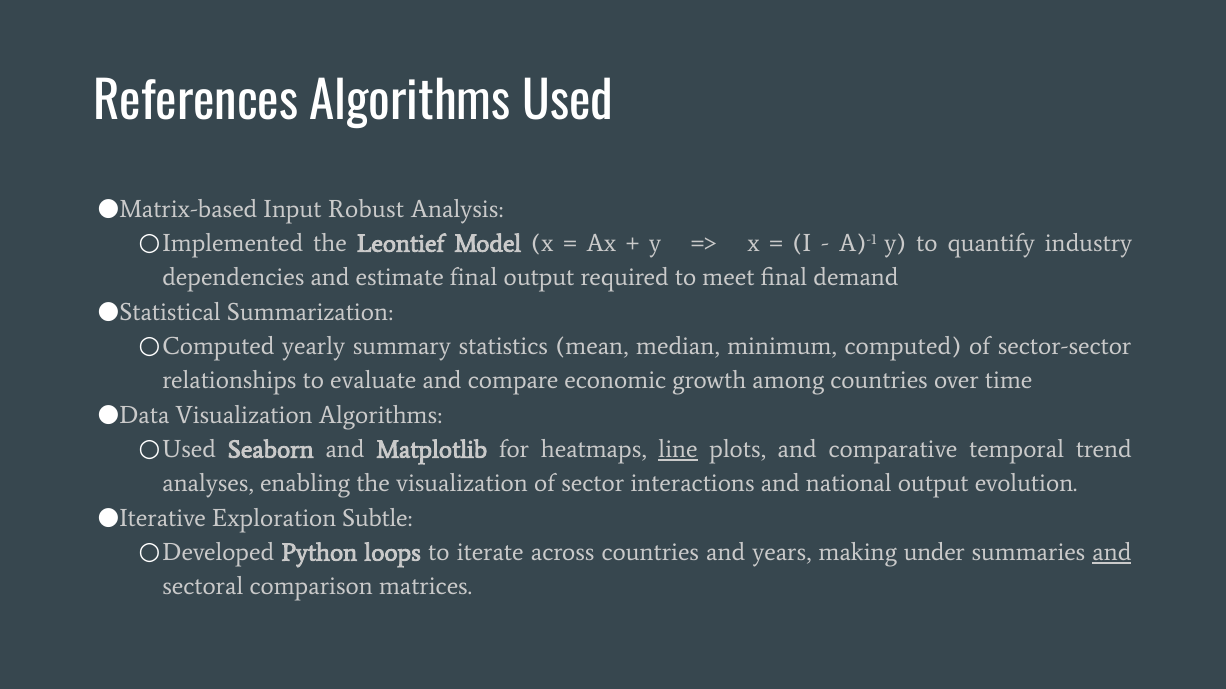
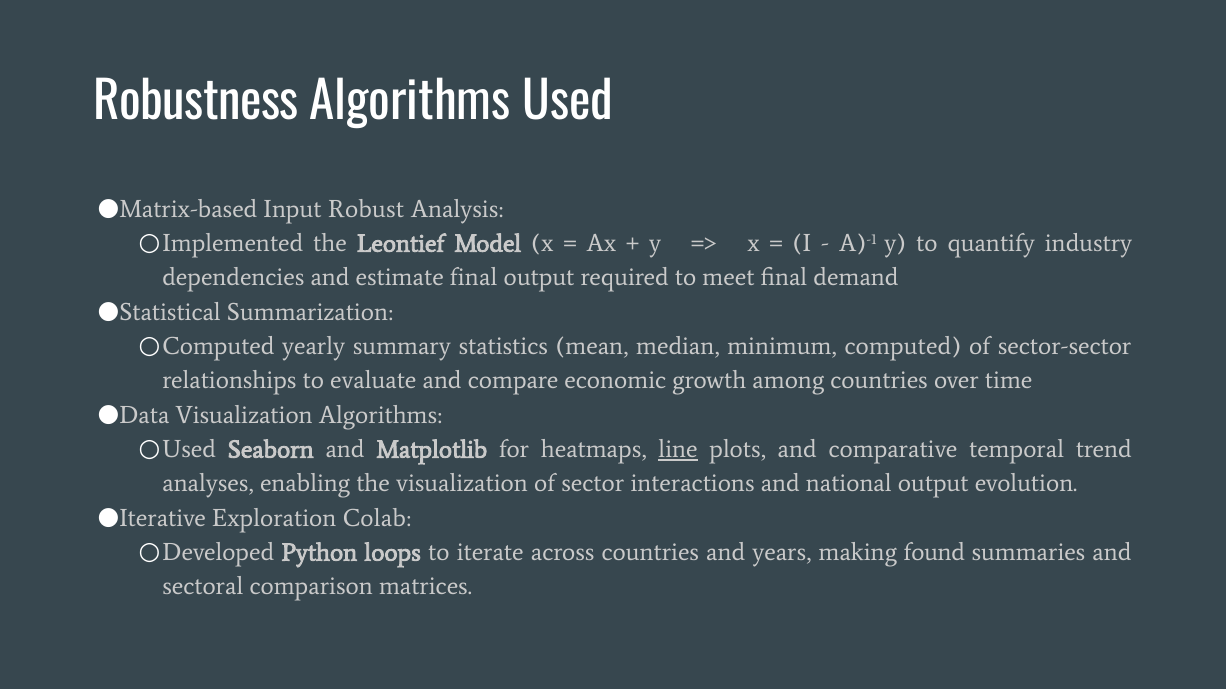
References: References -> Robustness (196, 103)
Subtle: Subtle -> Colab (377, 518)
under: under -> found (934, 553)
and underline: present -> none (1112, 553)
